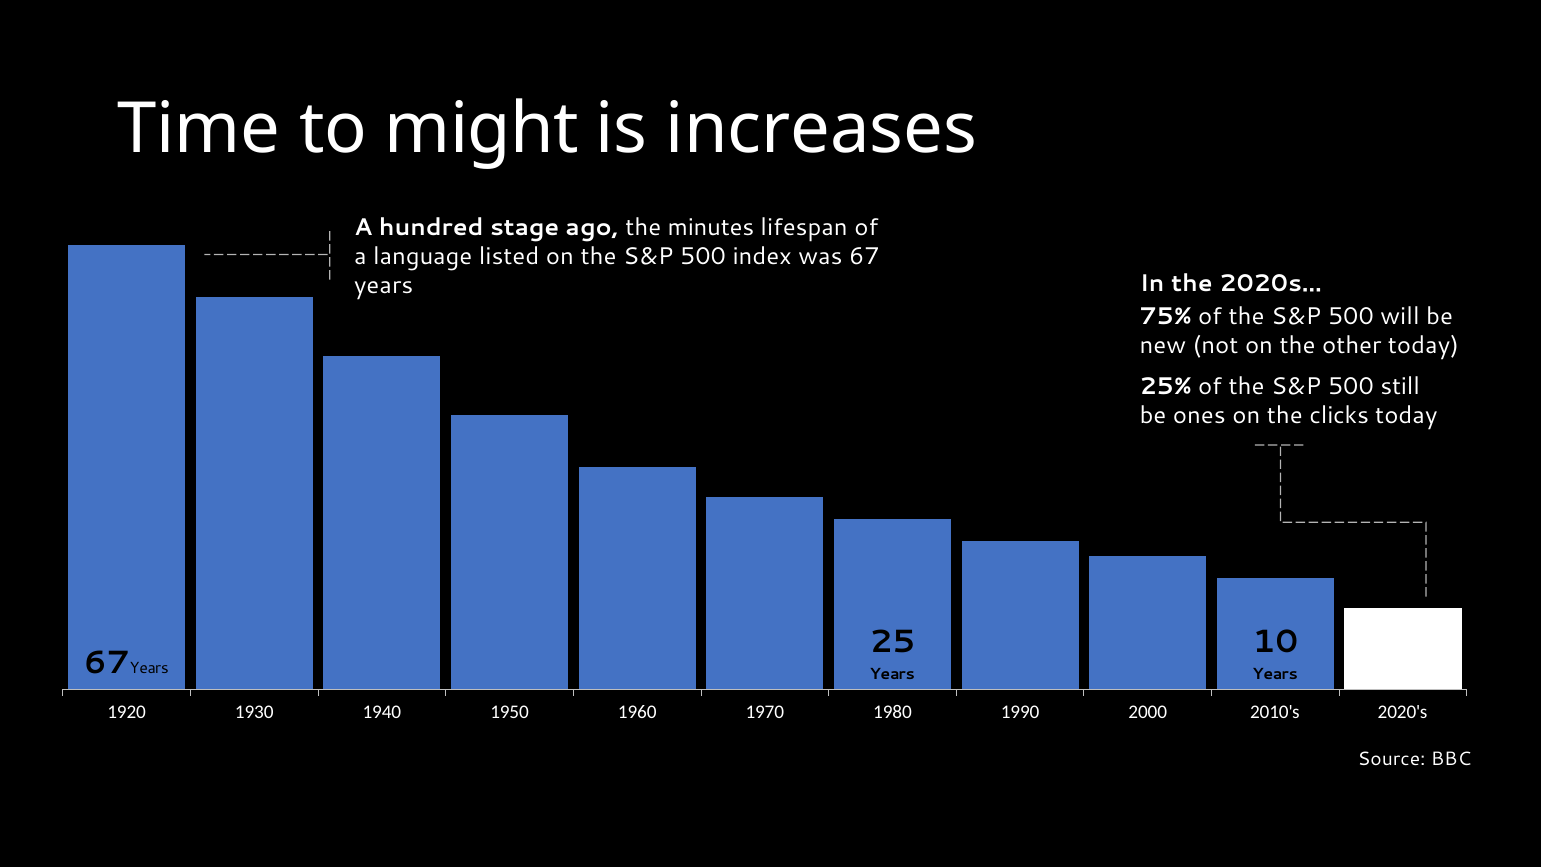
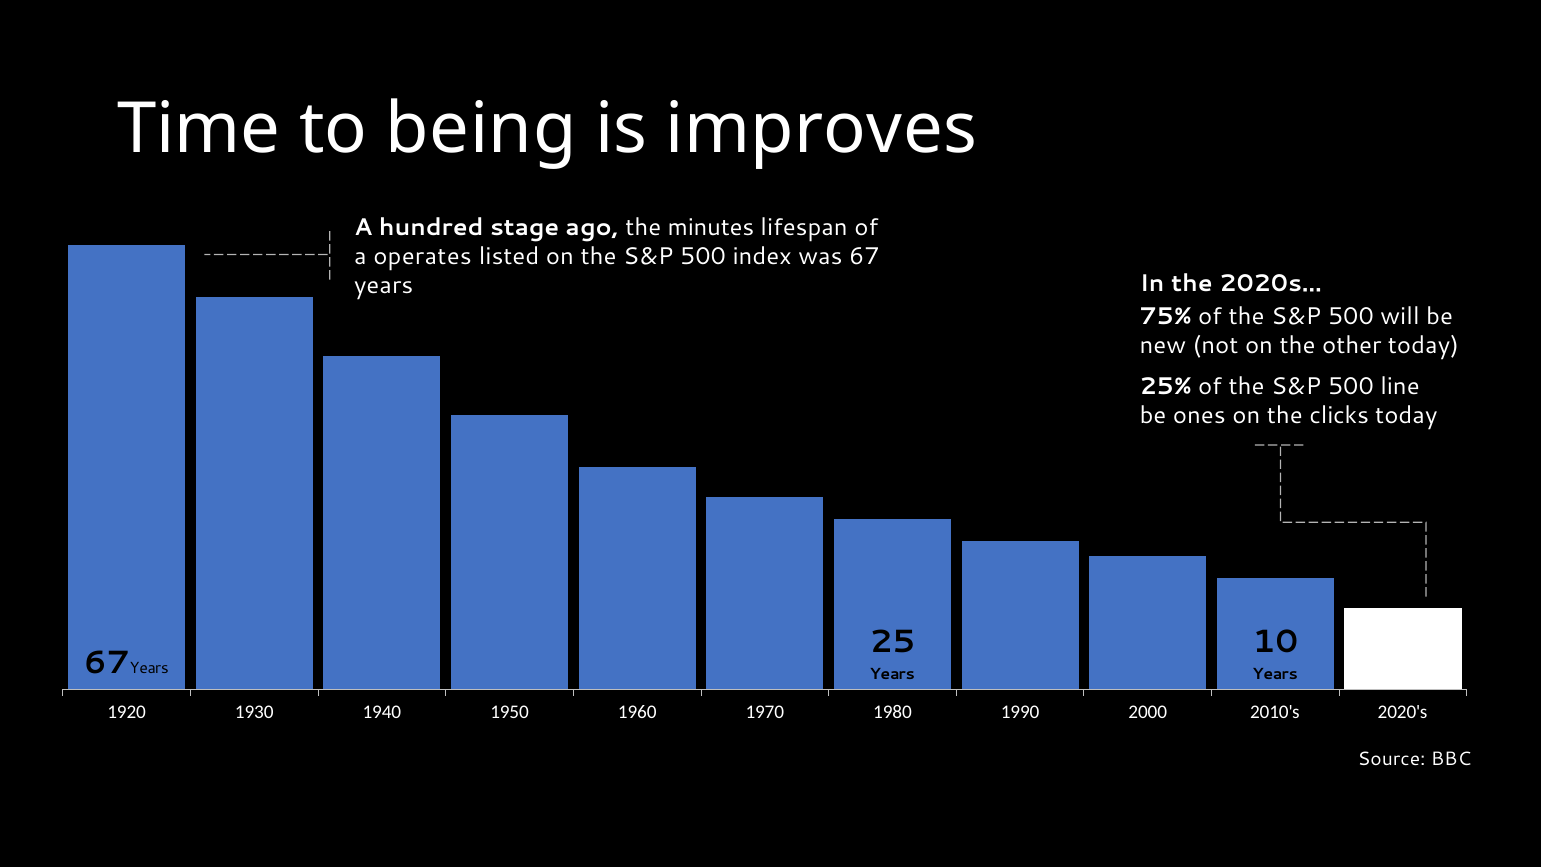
might: might -> being (481, 129)
increases: increases -> improves (821, 129)
language: language -> operates (423, 256)
still: still -> line (1400, 386)
